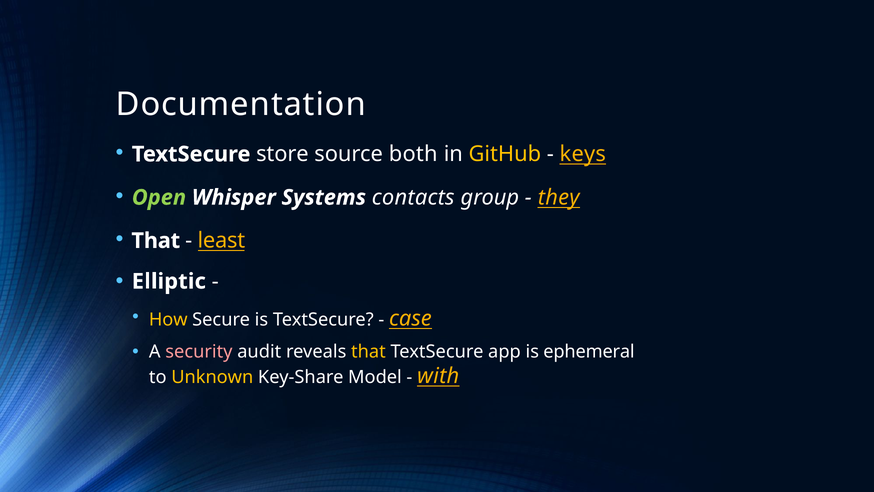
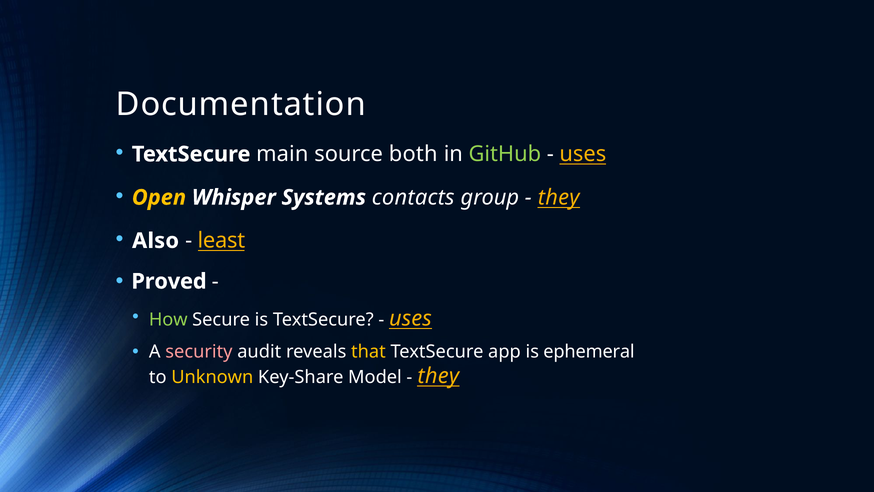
store: store -> main (282, 154)
GitHub colour: yellow -> light green (505, 154)
keys: keys -> uses (583, 154)
Open colour: light green -> yellow (159, 197)
That: That -> Also (156, 241)
Elliptic: Elliptic -> Proved (169, 281)
How colour: yellow -> light green (168, 320)
case: case -> uses (410, 318)
with: with -> they (438, 376)
